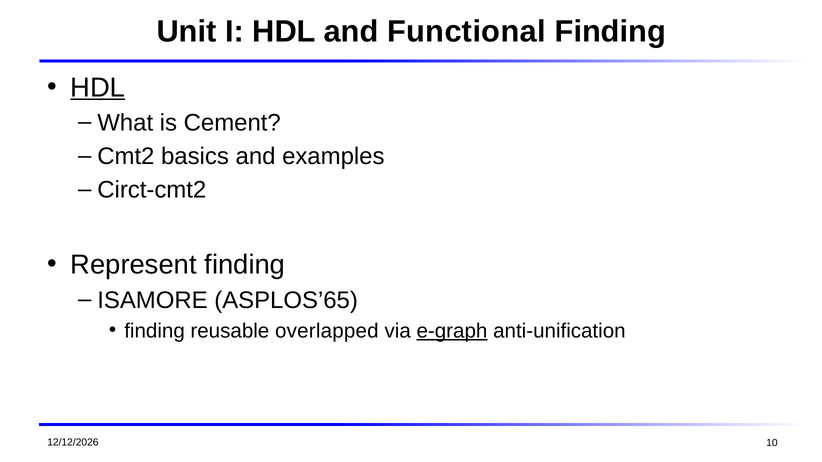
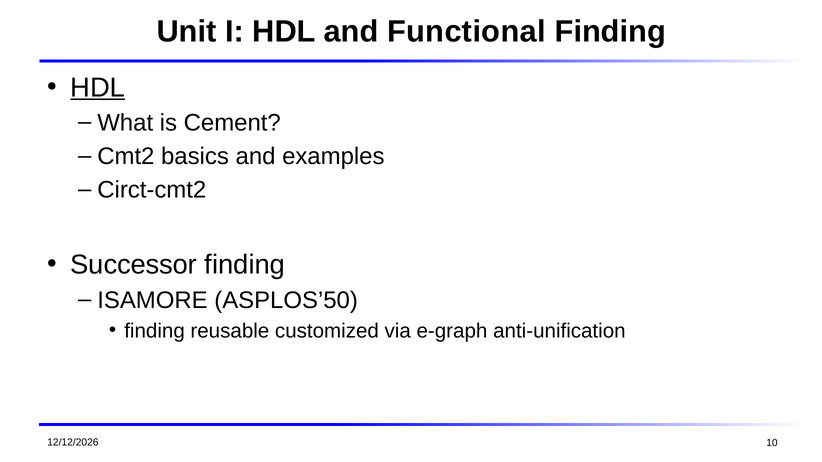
Represent: Represent -> Successor (134, 265)
ASPLOS’65: ASPLOS’65 -> ASPLOS’50 (286, 300)
overlapped: overlapped -> customized (327, 331)
e-graph underline: present -> none (452, 331)
